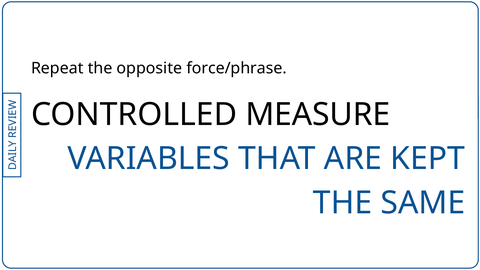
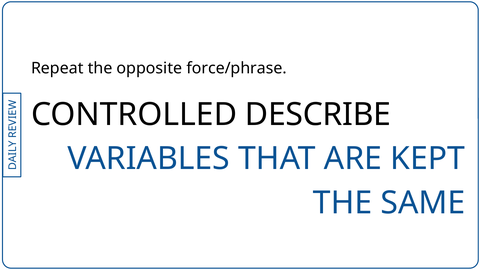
MEASURE: MEASURE -> DESCRIBE (318, 115)
